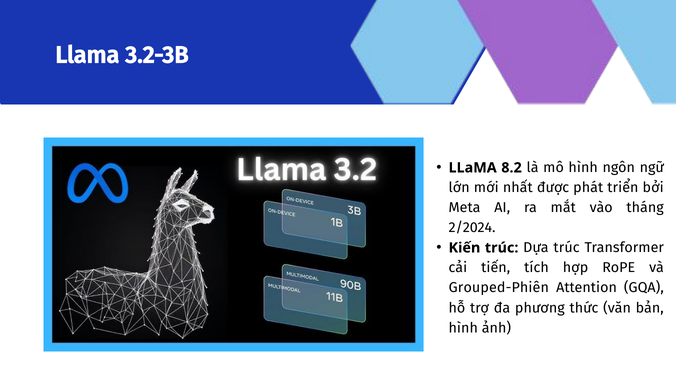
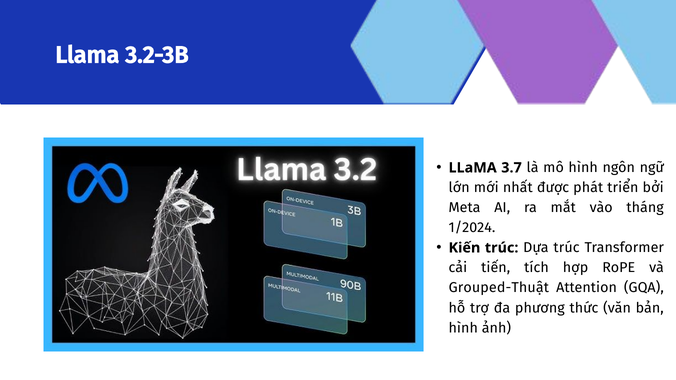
8.2: 8.2 -> 3.7 (512, 168)
2/2024: 2/2024 -> 1/2024 (472, 228)
Grouped-Phiên: Grouped-Phiên -> Grouped-Thuật (499, 288)
